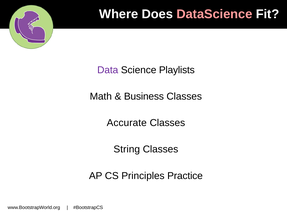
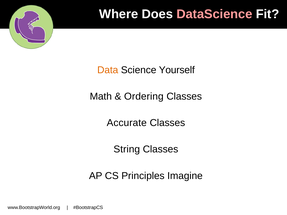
Data colour: purple -> orange (108, 70)
Playlists: Playlists -> Yourself (177, 70)
Business: Business -> Ordering (144, 97)
Practice: Practice -> Imagine (185, 176)
